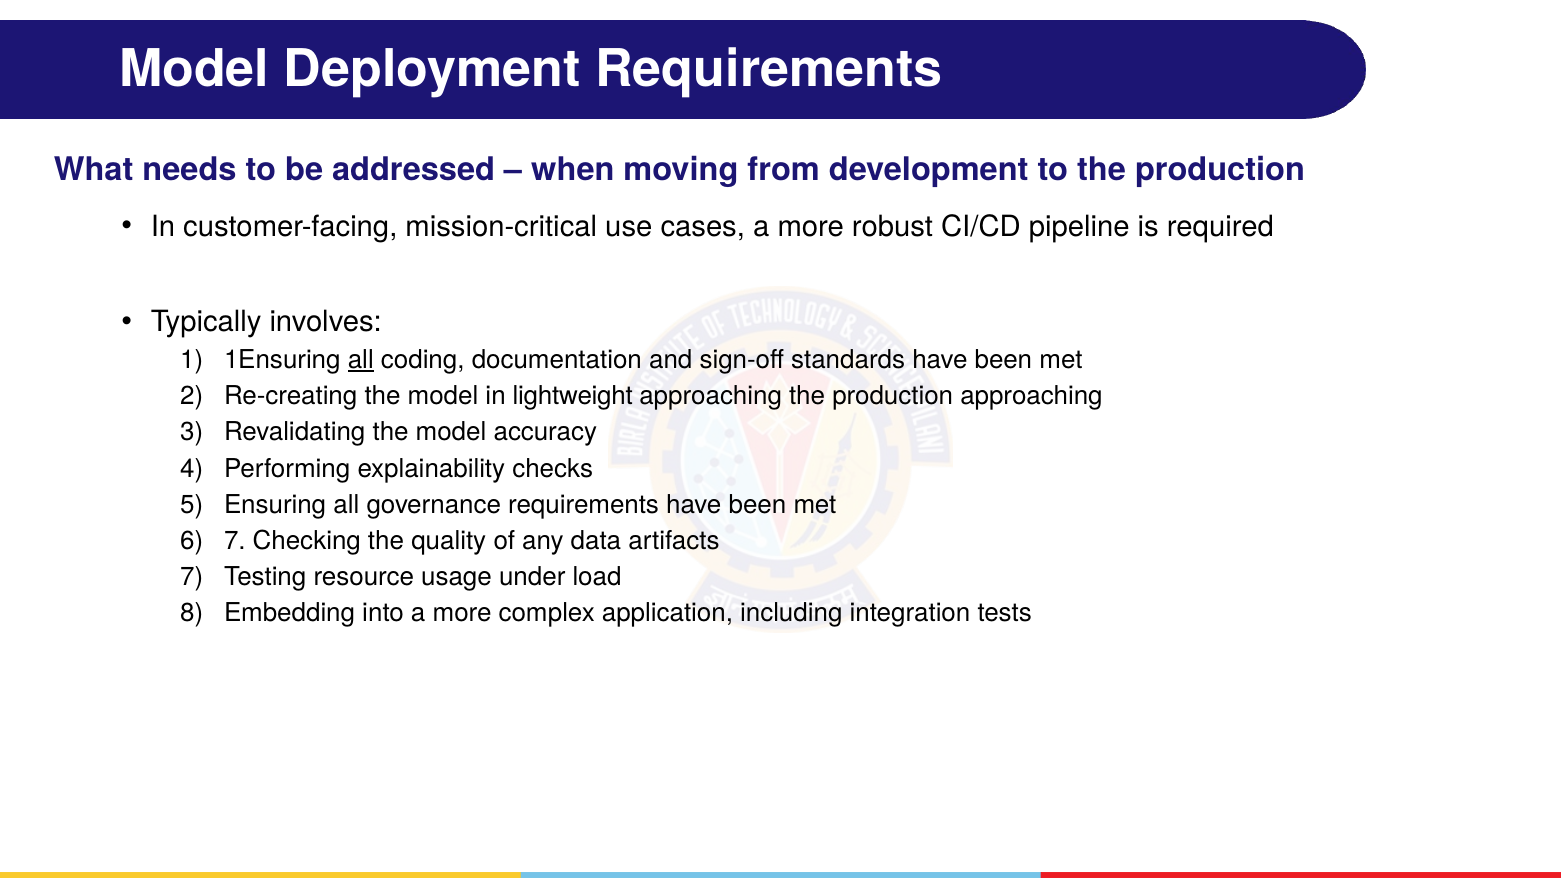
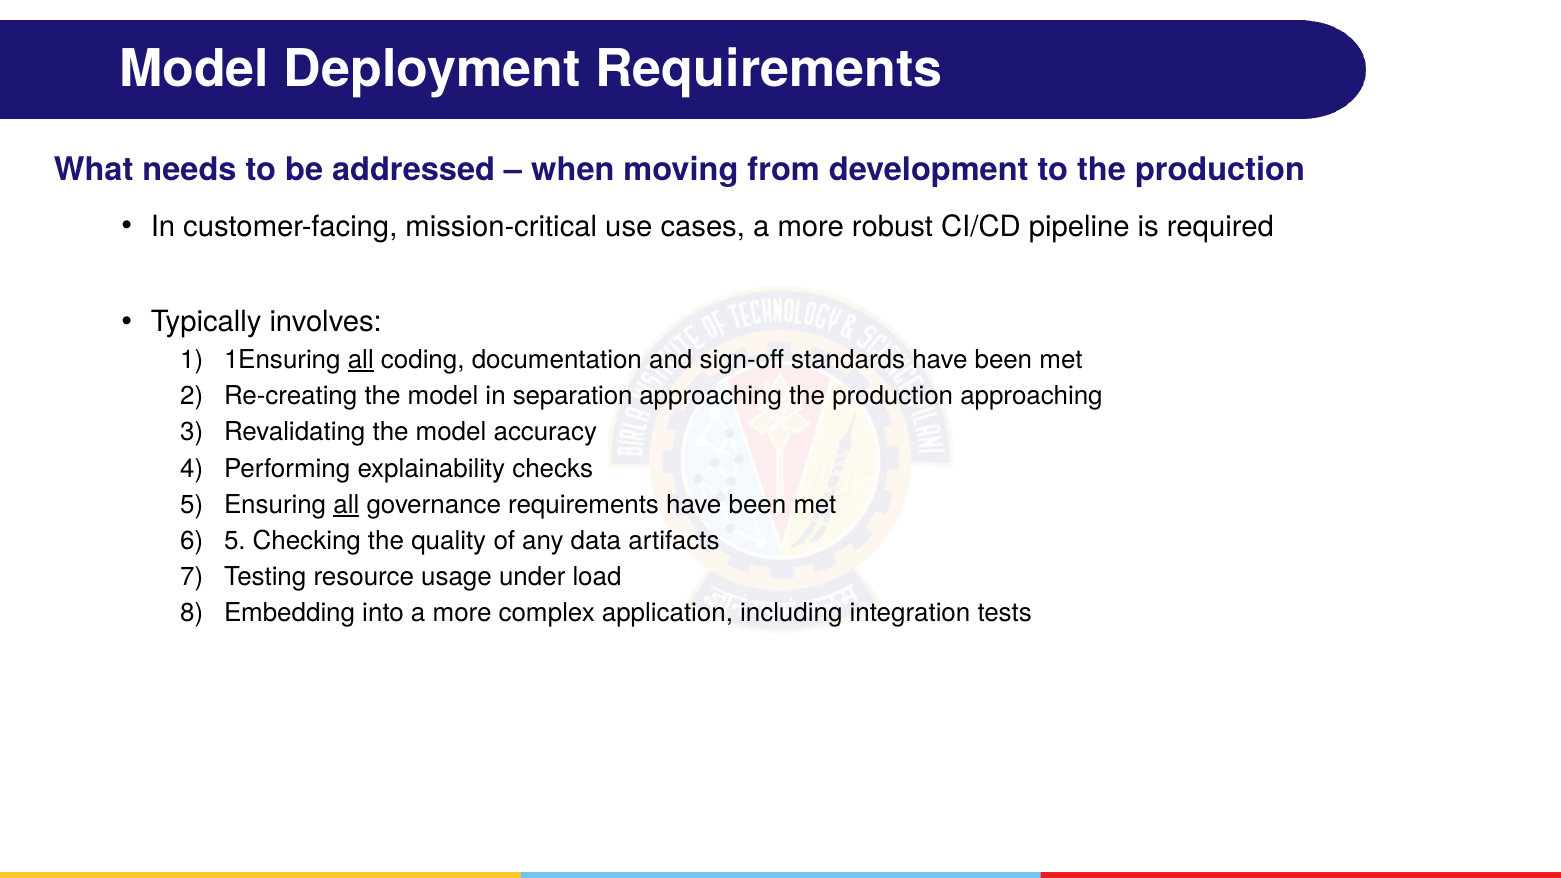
lightweight: lightweight -> separation (573, 396)
all underline: none -> present (346, 505)
6 7: 7 -> 5 (235, 541)
